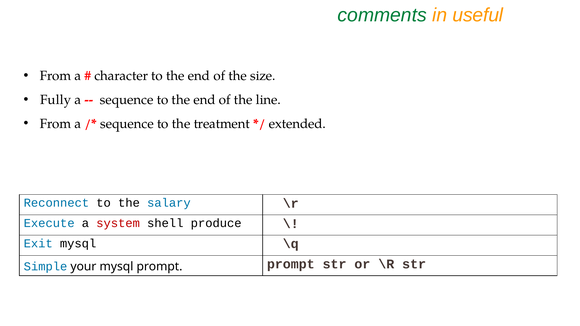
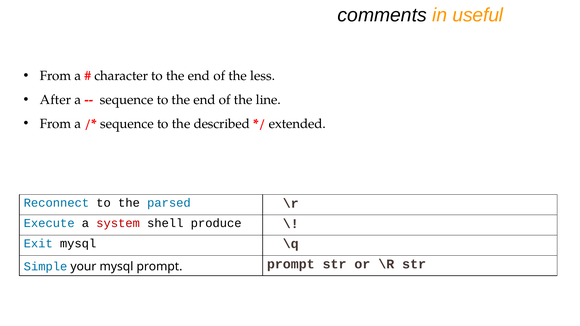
comments colour: green -> black (382, 15)
size: size -> less (263, 76)
Fully: Fully -> After (56, 100)
treatment: treatment -> described (222, 124)
salary: salary -> parsed (169, 203)
